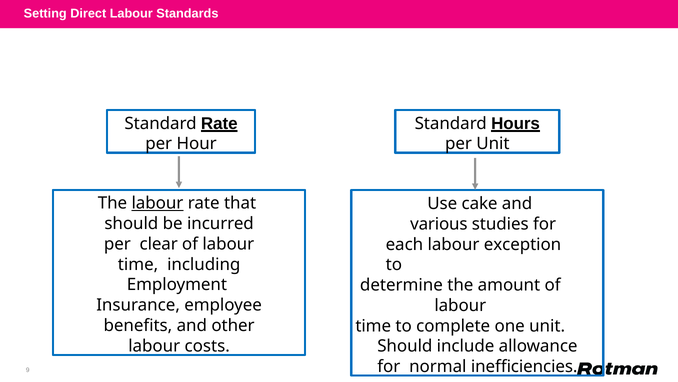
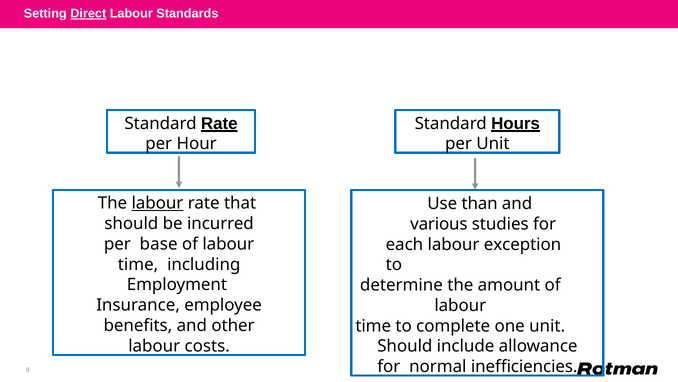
Direct underline: none -> present (88, 13)
cake: cake -> than (480, 203)
clear: clear -> base (159, 244)
